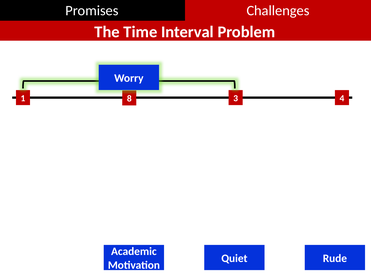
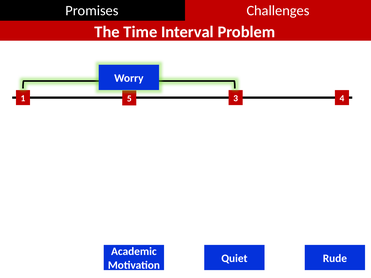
8: 8 -> 5 (129, 99)
